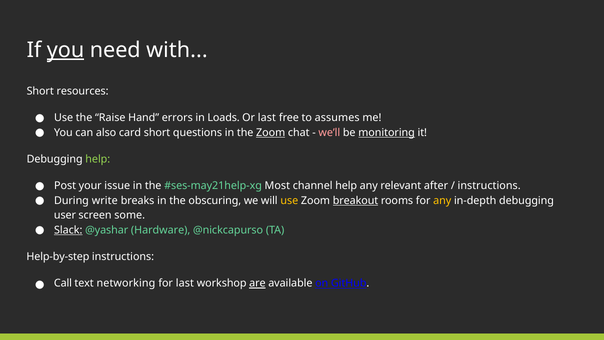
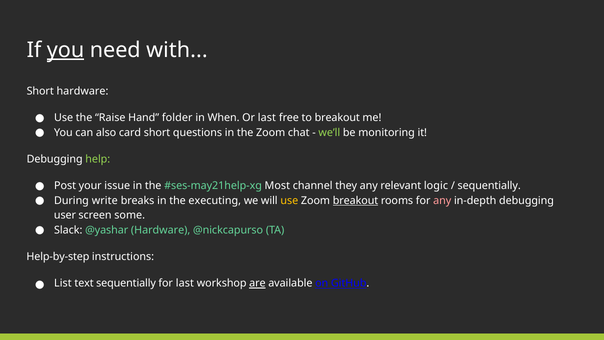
Short resources: resources -> hardware (82, 91)
errors: errors -> folder (177, 118)
Loads: Loads -> When (224, 118)
to assumes: assumes -> breakout (337, 118)
Zoom underline: present -> none (271, 133)
we’ll colour: pink -> light green (329, 133)
monitoring underline: present -> none (387, 133)
channel help: help -> they (346, 186)
after: after -> logic (436, 186)
instructions: instructions -> sequentially (489, 186)
obscuring: obscuring -> executing (215, 200)
any colour: yellow -> pink (442, 200)
Slack underline: present -> none (68, 230)
Call: Call -> List (63, 283)
text networking: networking -> sequentially (126, 283)
